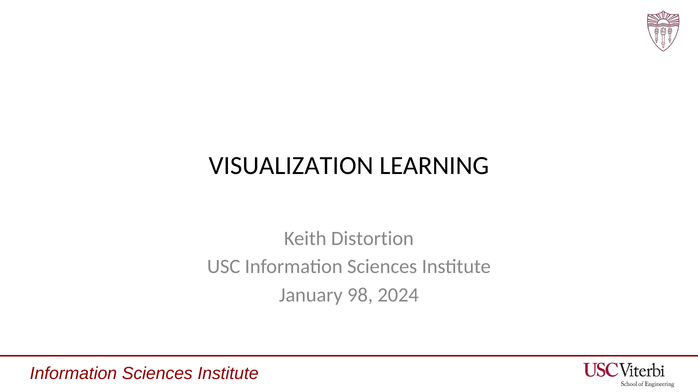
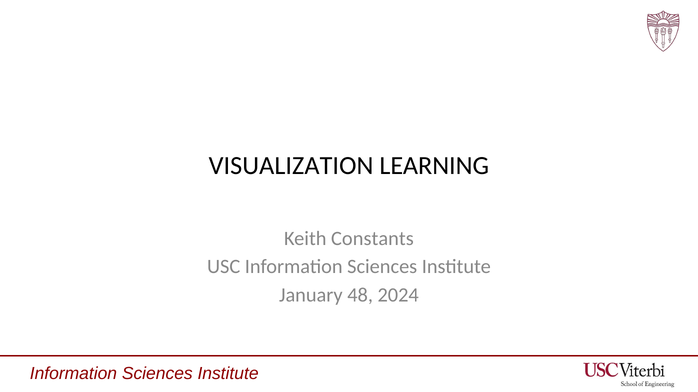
Distortion: Distortion -> Constants (372, 239)
98: 98 -> 48 (360, 296)
